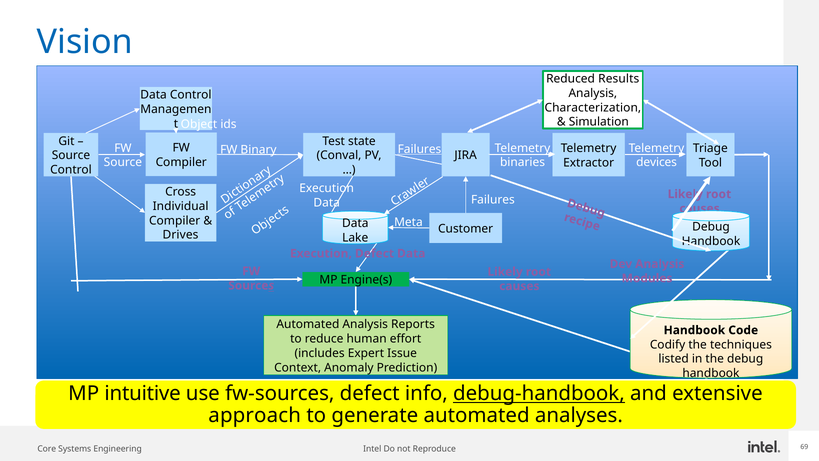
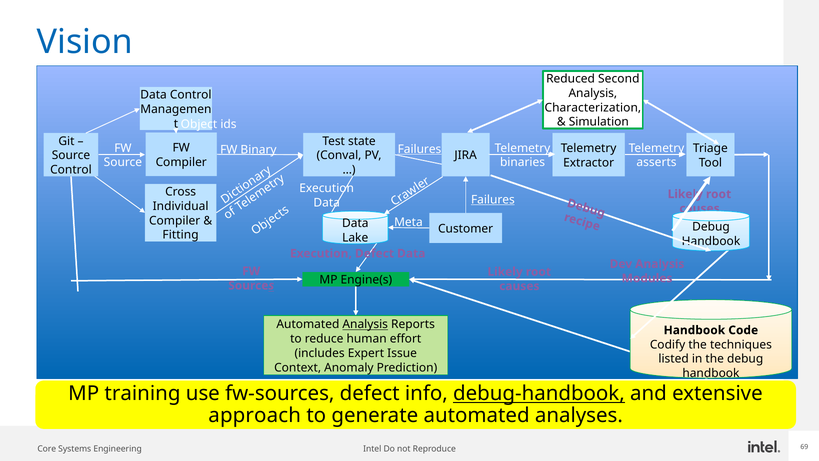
Results: Results -> Second (619, 79)
devices: devices -> asserts (657, 162)
Failures underline: none -> present (493, 199)
Drives: Drives -> Fitting (181, 235)
Analysis underline: none -> present (365, 324)
intuitive: intuitive -> training (142, 393)
